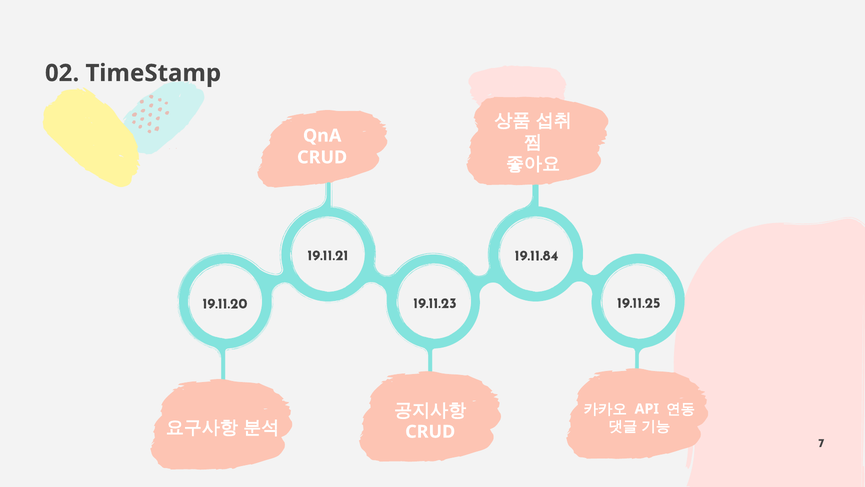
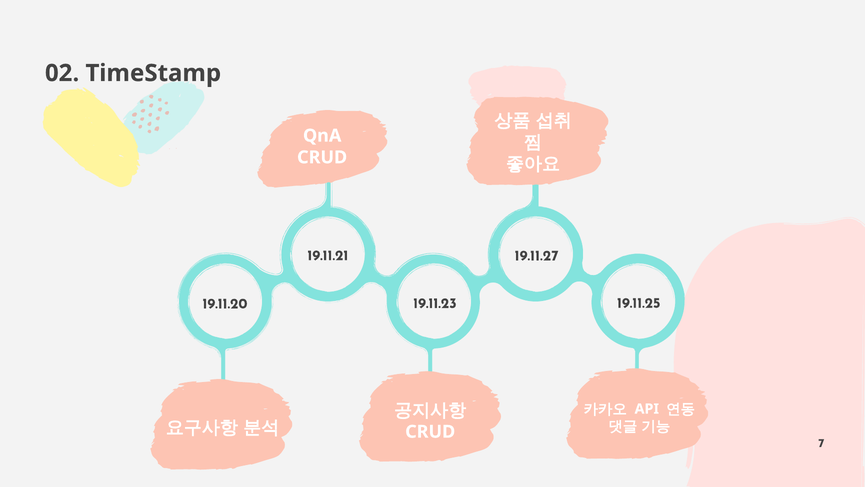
19.11.84: 19.11.84 -> 19.11.27 (537, 255)
